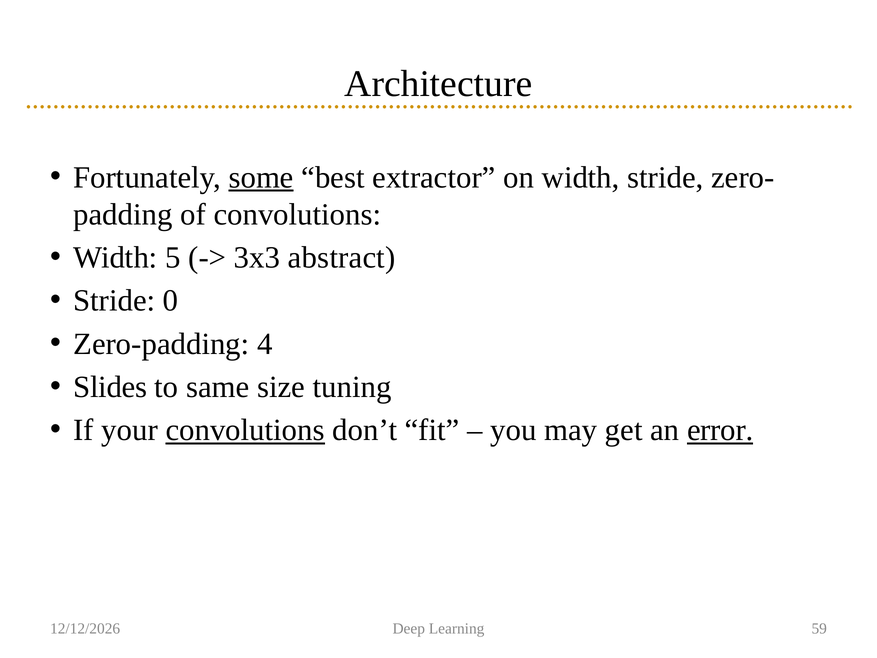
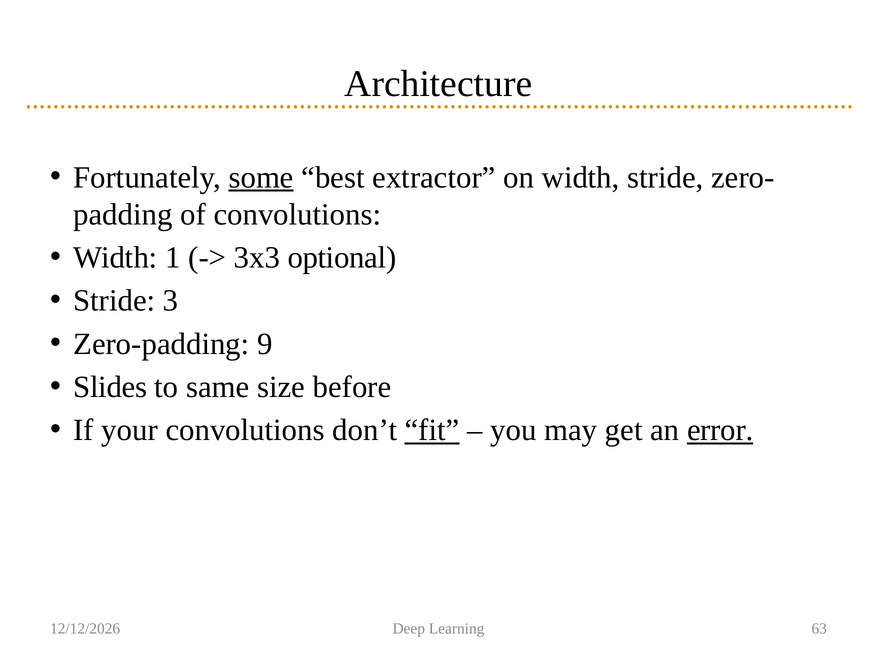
5: 5 -> 1 (173, 257)
abstract: abstract -> optional (342, 257)
0: 0 -> 3 (171, 301)
4: 4 -> 9 (265, 344)
tuning: tuning -> before (352, 387)
convolutions underline: present -> none (245, 430)
fit underline: none -> present (432, 430)
59: 59 -> 63 (819, 628)
